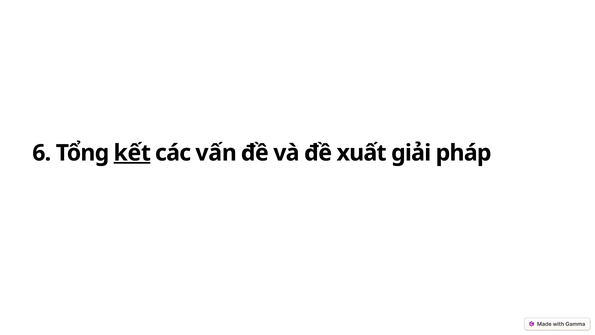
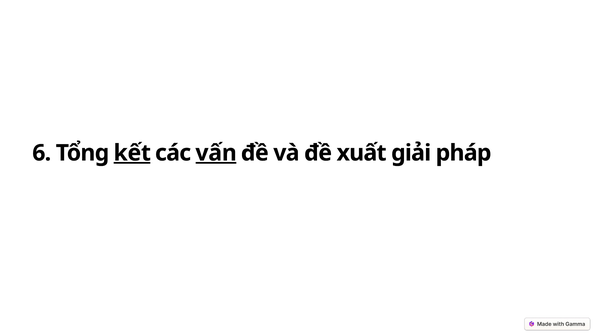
vấn underline: none -> present (216, 153)
